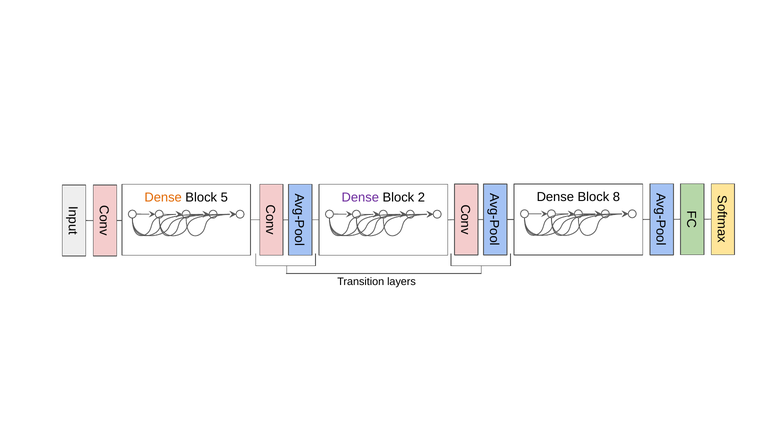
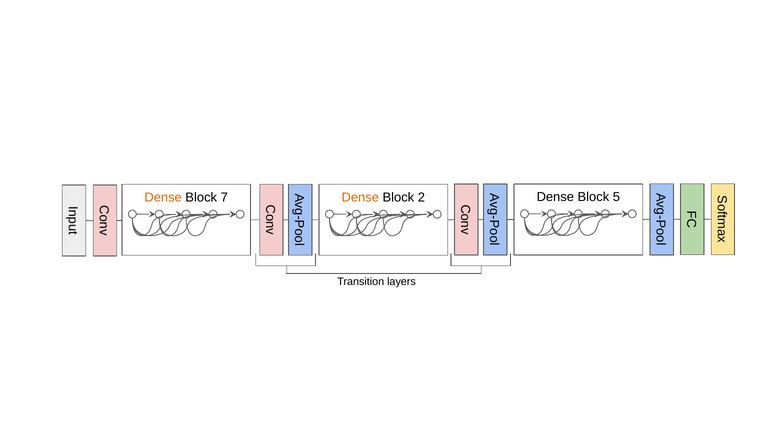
5: 5 -> 7 (224, 197)
Dense colour: purple -> orange (360, 197)
8: 8 -> 5 (616, 197)
